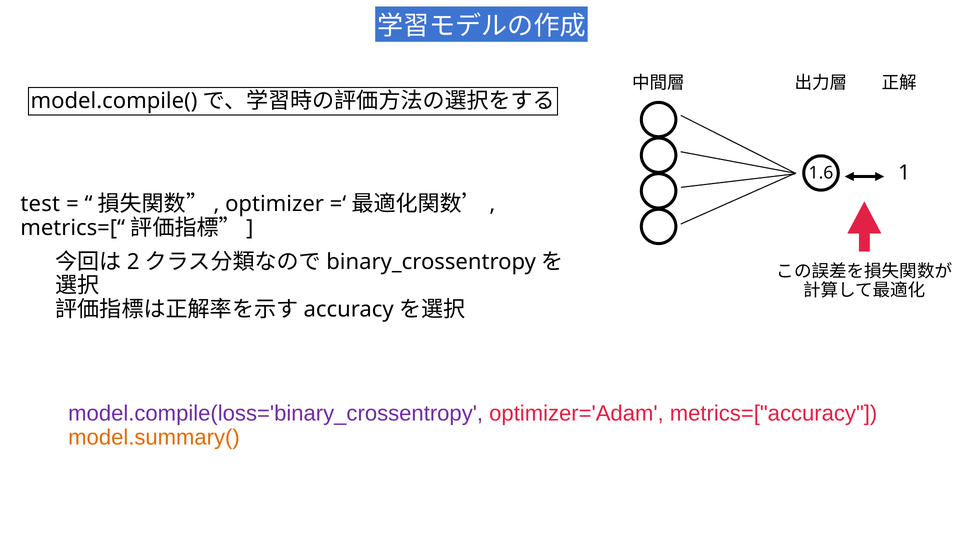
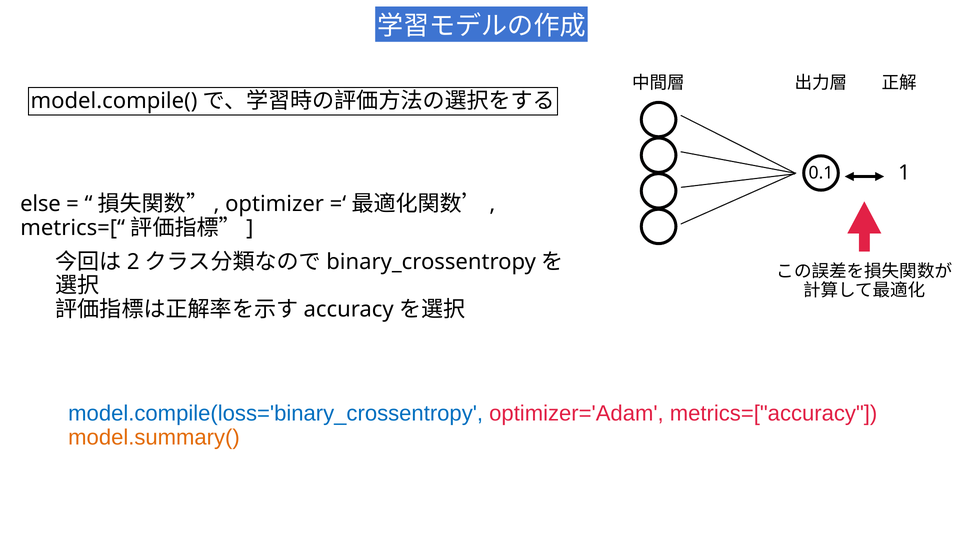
1.6: 1.6 -> 0.1 (821, 173)
test: test -> else (40, 204)
model.compile(loss='binary_crossentropy colour: purple -> blue (276, 413)
